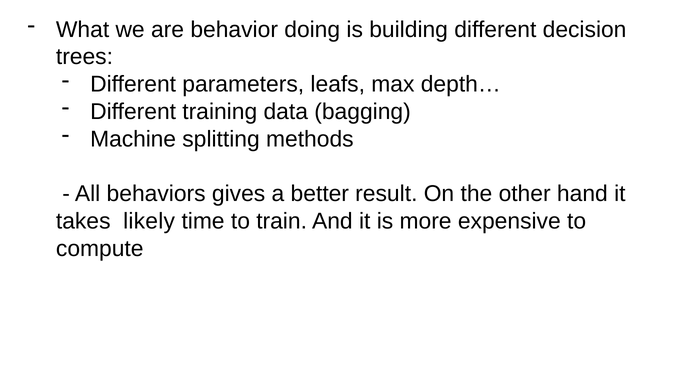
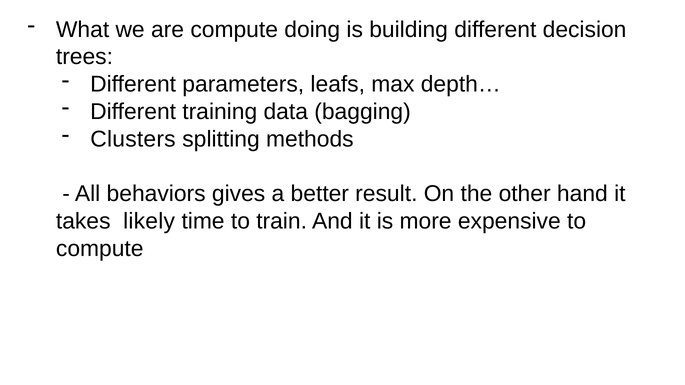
behavior: behavior -> compute (234, 30)
Machine: Machine -> Clusters (133, 139)
